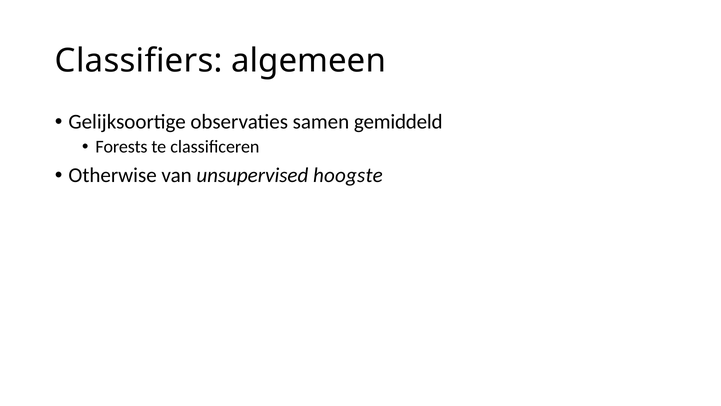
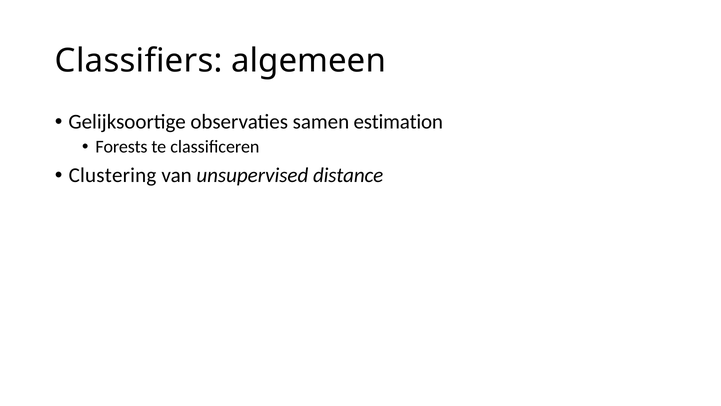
gemiddeld: gemiddeld -> estimation (398, 122)
Otherwise: Otherwise -> Clustering (113, 175)
hoogste: hoogste -> distance (348, 175)
